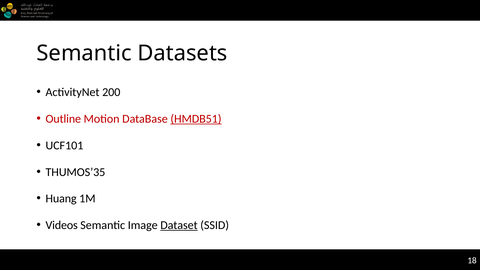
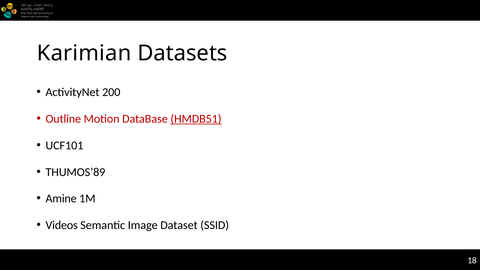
Semantic: Semantic -> Karimian (84, 53)
THUMOS’35: THUMOS’35 -> THUMOS’89 (75, 172)
Huang: Huang -> Amine (61, 199)
Dataset underline: present -> none (179, 225)
